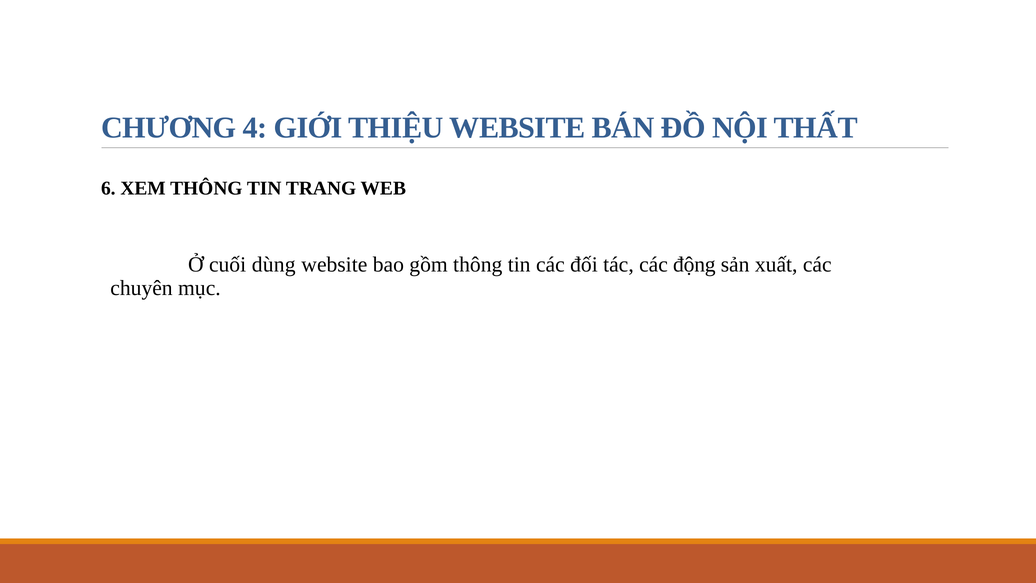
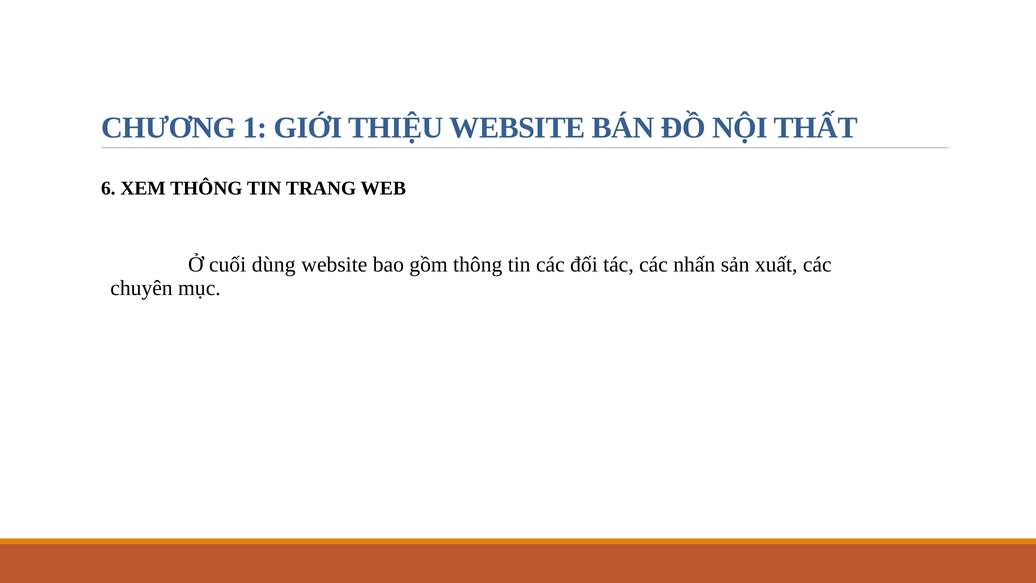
4: 4 -> 1 (255, 128)
động: động -> nhấn (694, 265)
